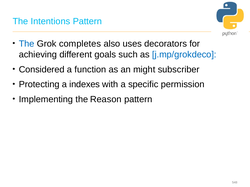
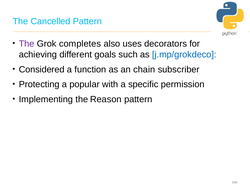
Intentions: Intentions -> Cancelled (51, 21)
The colour: blue -> purple (27, 44)
might: might -> chain (144, 70)
indexes: indexes -> popular (85, 85)
